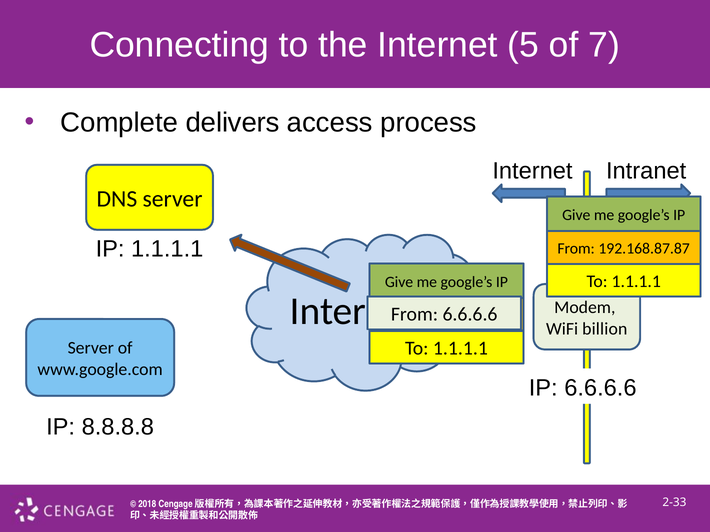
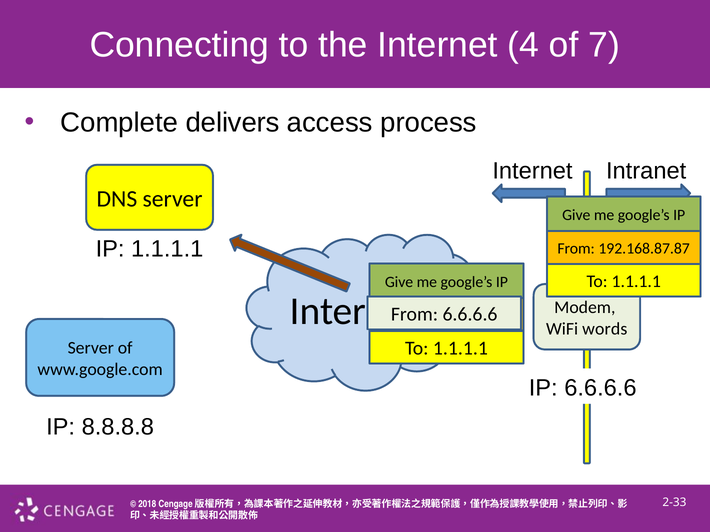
5: 5 -> 4 (523, 45)
billion: billion -> words (605, 329)
